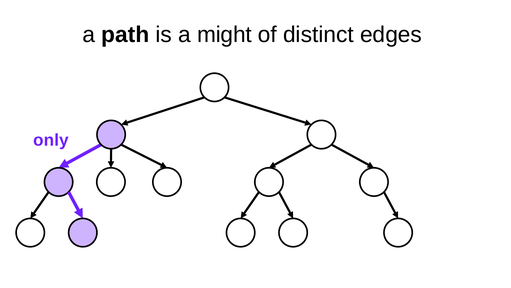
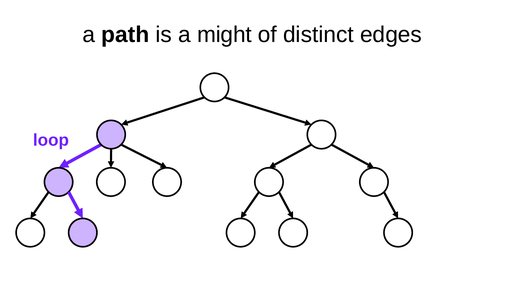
only: only -> loop (51, 140)
